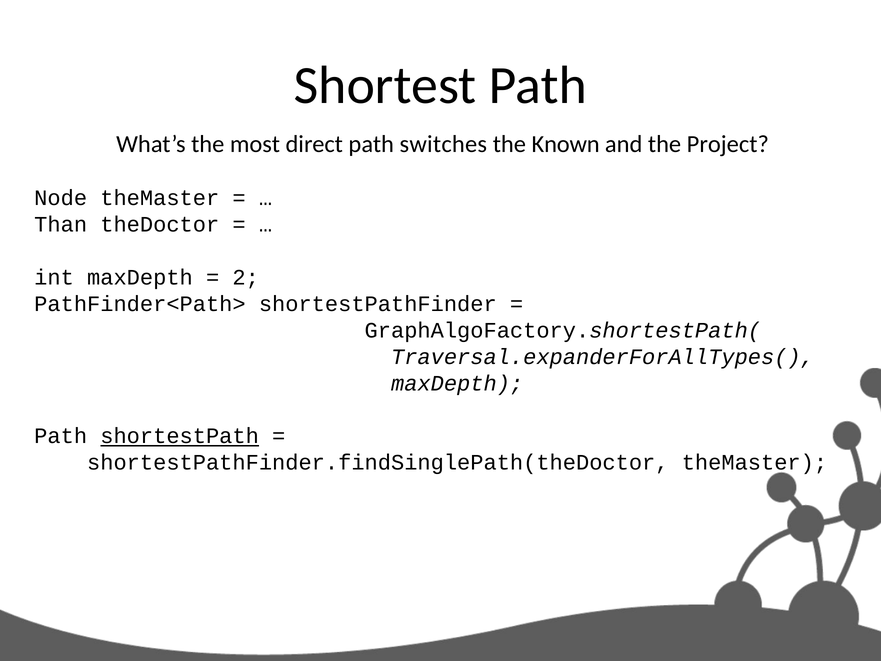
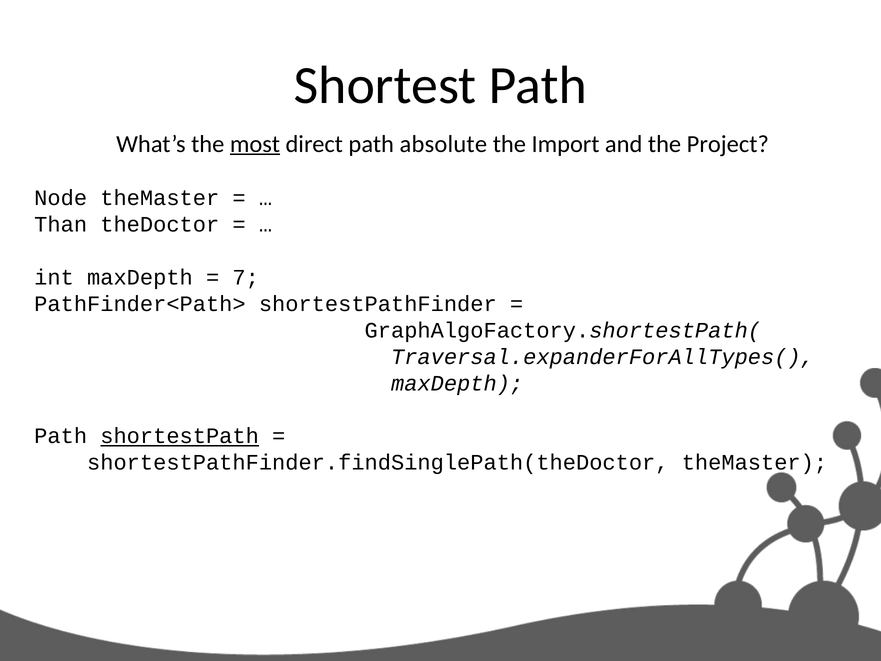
most underline: none -> present (255, 144)
switches: switches -> absolute (443, 144)
Known: Known -> Import (566, 144)
2: 2 -> 7 (246, 277)
